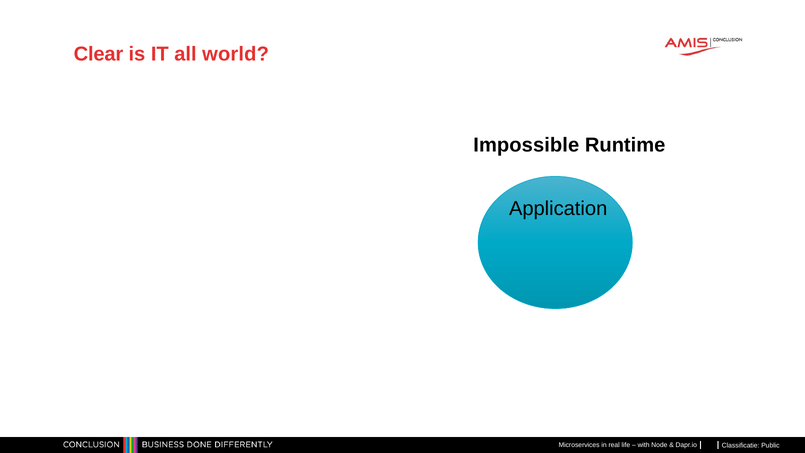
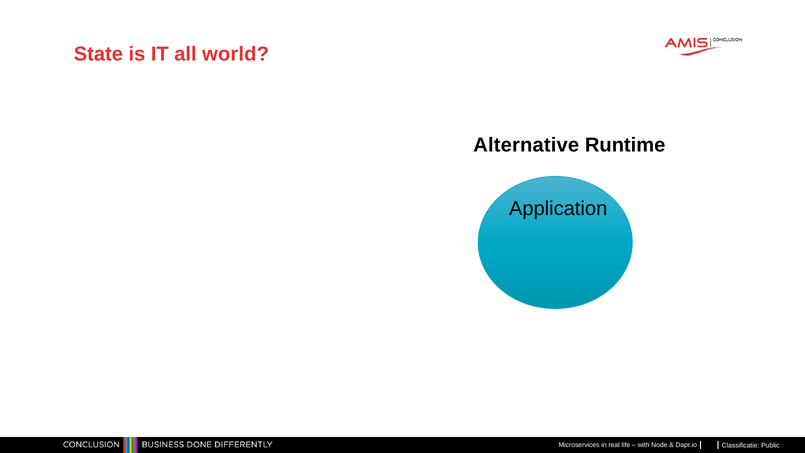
Clear: Clear -> State (98, 54)
Impossible: Impossible -> Alternative (526, 145)
